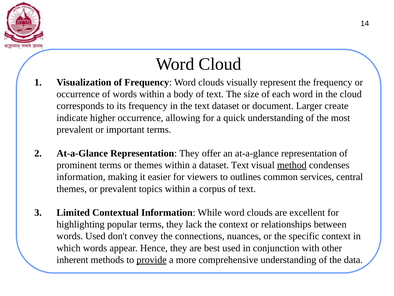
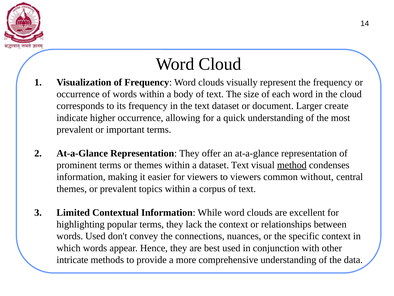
to outlines: outlines -> viewers (246, 177)
services: services -> without (317, 177)
inherent: inherent -> intricate (72, 259)
provide underline: present -> none (152, 259)
